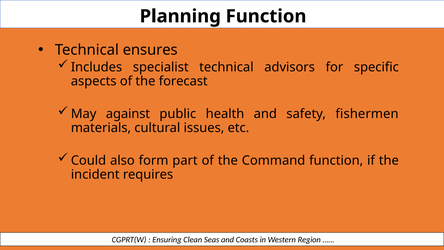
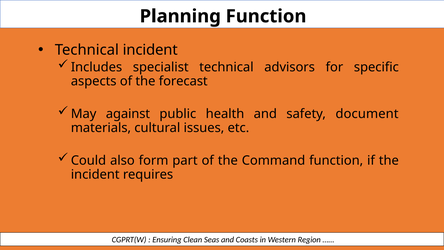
Technical ensures: ensures -> incident (150, 50)
fishermen: fishermen -> document (367, 114)
